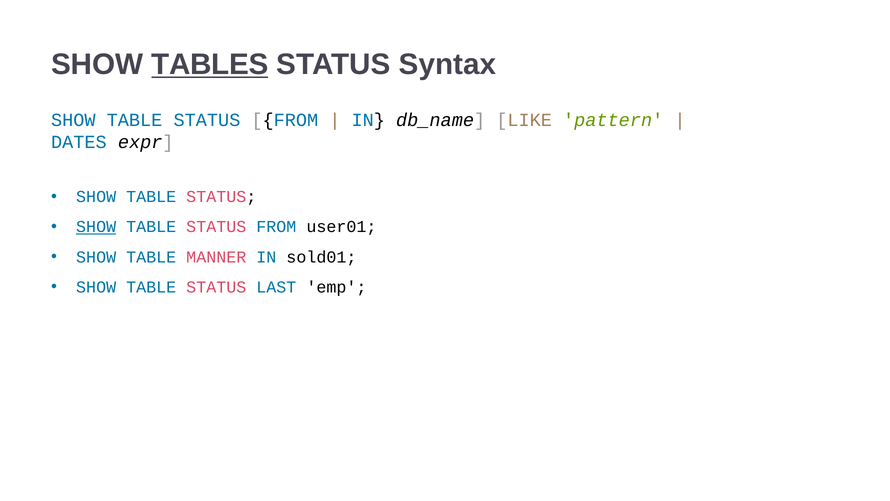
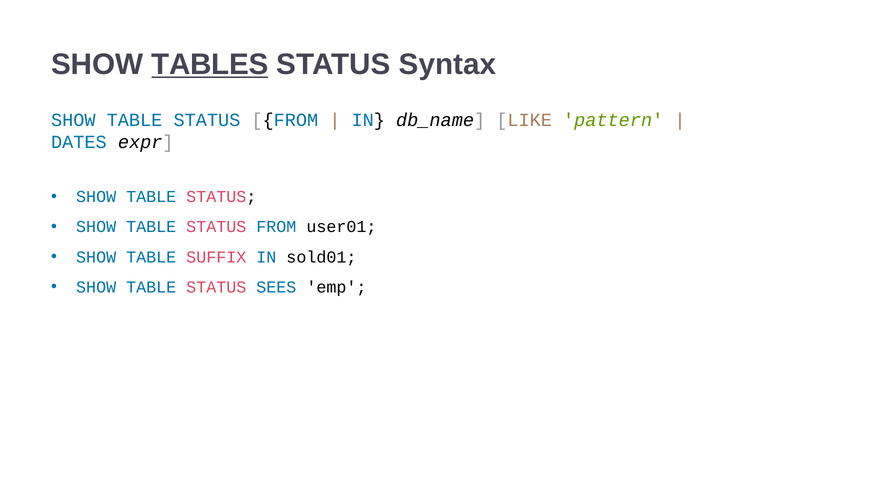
SHOW underline: present -> none (96, 227)
MANNER: MANNER -> SUFFIX (216, 257)
LAST: LAST -> SEES (276, 287)
